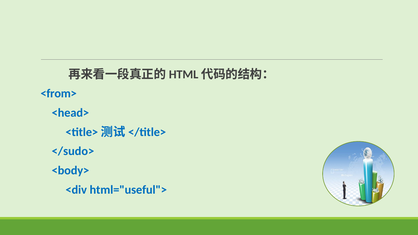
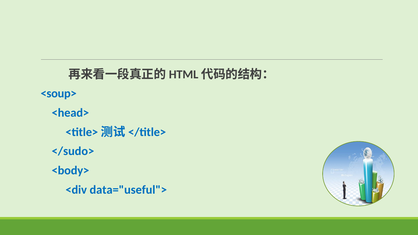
<from>: <from> -> <soup> (59, 94)
html="useful">: html="useful"> -> data="useful"> (128, 190)
